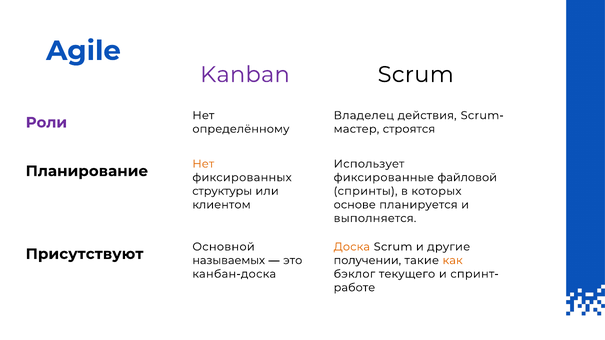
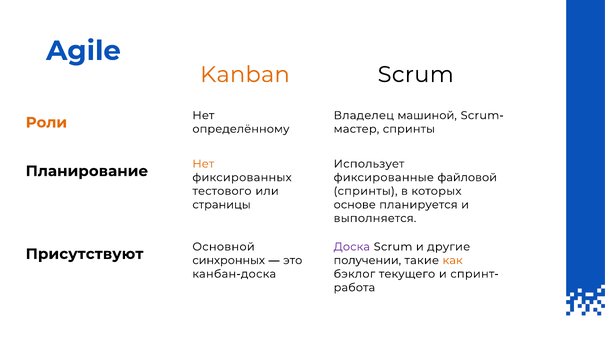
Kanban colour: purple -> orange (245, 75)
действия: действия -> машиной (427, 115)
Роли colour: purple -> orange (46, 123)
строятся: строятся -> спринты (409, 129)
структуры: структуры -> тестового (222, 191)
клиентом: клиентом -> страницы (222, 205)
Доска colour: orange -> purple (352, 247)
называемых: называемых -> синхронных (229, 261)
работе: работе -> работа (354, 288)
